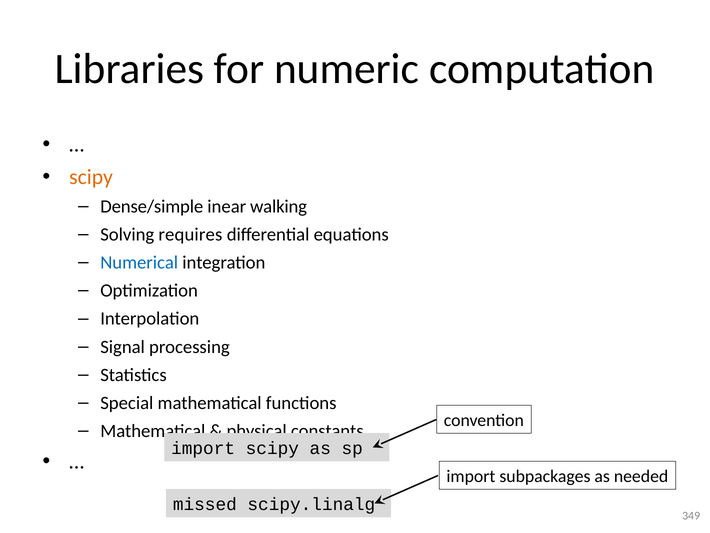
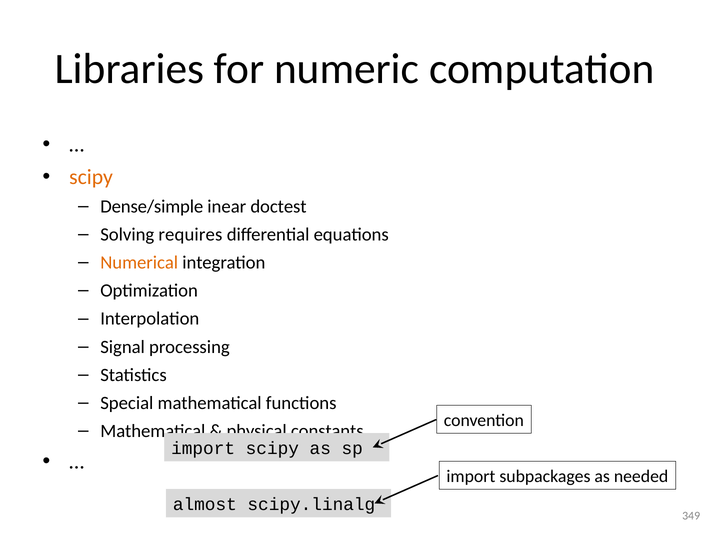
walking: walking -> doctest (278, 206)
Numerical colour: blue -> orange (139, 262)
missed: missed -> almost (205, 504)
